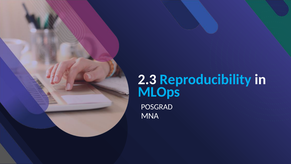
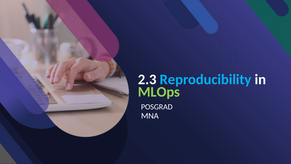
MLOps colour: light blue -> light green (159, 92)
